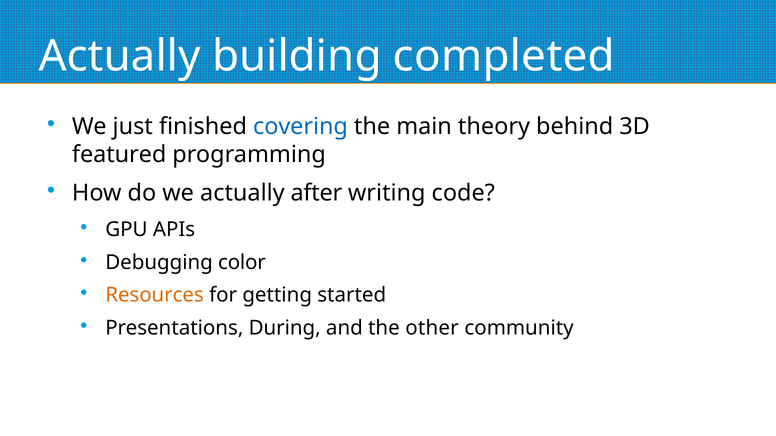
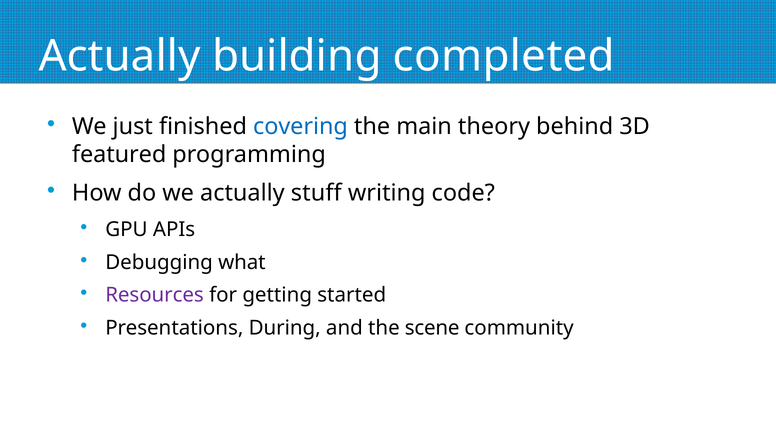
after: after -> stuff (316, 193)
color: color -> what (242, 263)
Resources colour: orange -> purple (155, 295)
other: other -> scene (432, 328)
